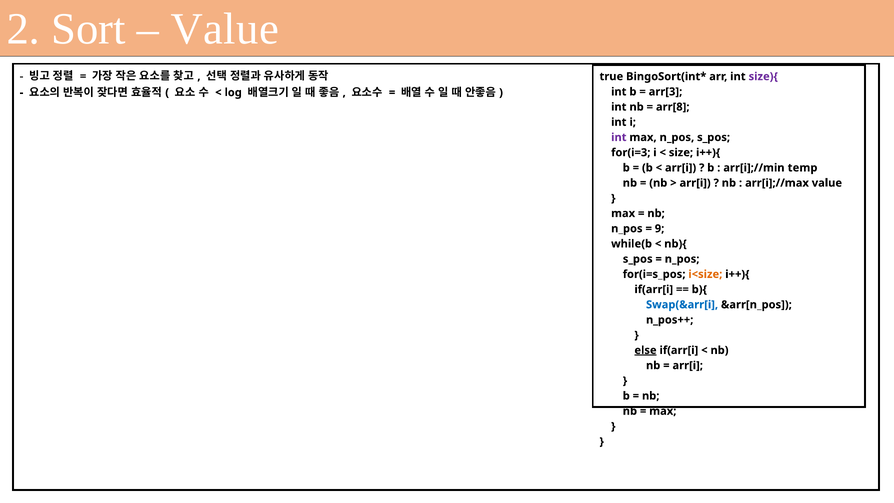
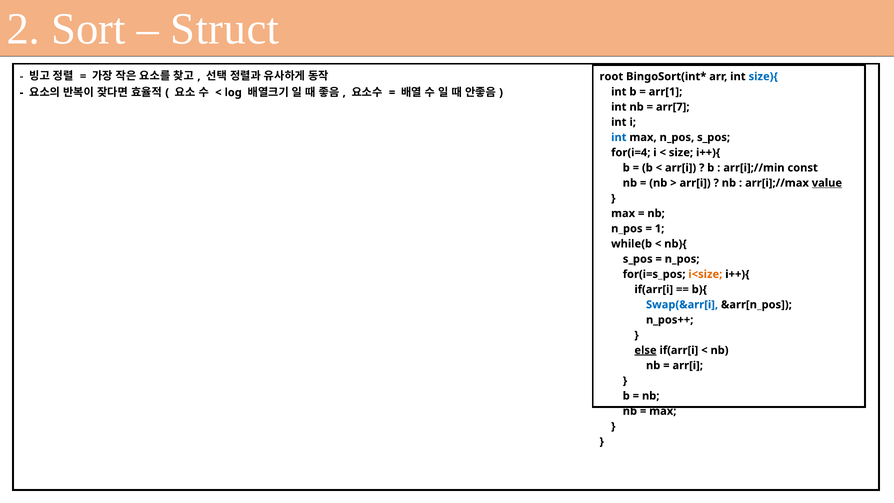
Value: Value -> Struct (225, 29)
true: true -> root (611, 76)
size){ colour: purple -> blue (763, 76)
arr[3: arr[3 -> arr[1 (665, 92)
arr[8: arr[8 -> arr[7 (673, 107)
int colour: purple -> blue (619, 137)
for(i=3: for(i=3 -> for(i=4 (631, 153)
temp: temp -> const (803, 168)
value underline: none -> present (827, 183)
9: 9 -> 1 (660, 229)
